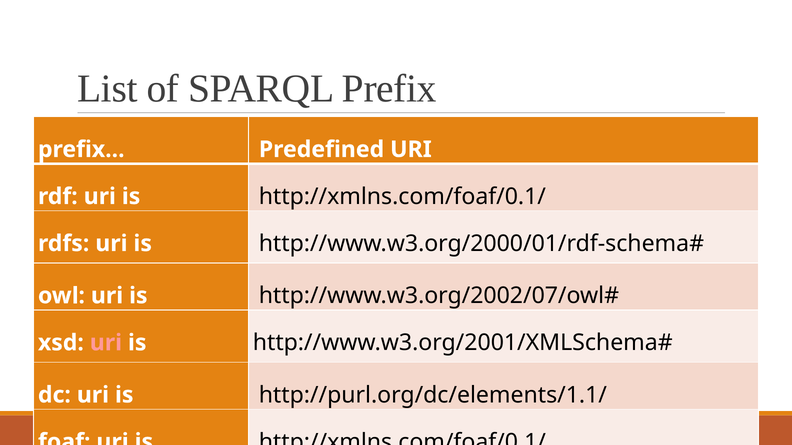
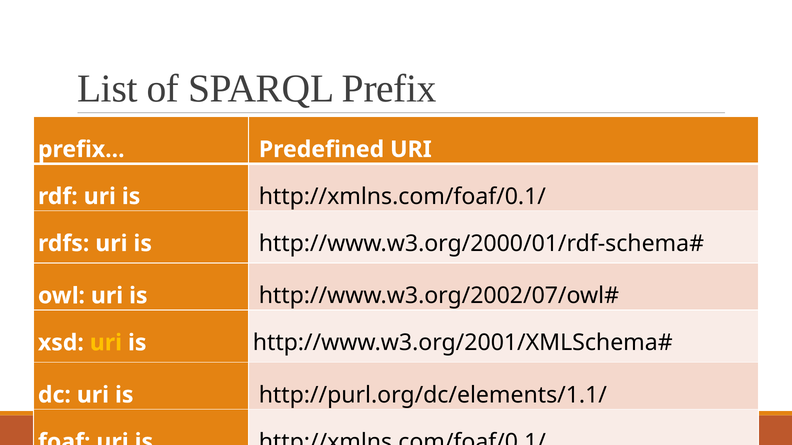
uri colour: pink -> yellow (106, 343)
